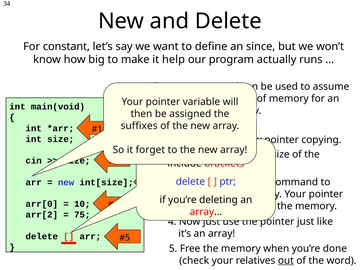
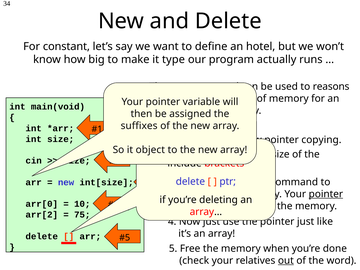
since: since -> hotel (261, 46)
help: help -> type (173, 60)
assume: assume -> reasons (331, 86)
it forget: forget -> object (150, 150)
pointer underline: none -> present (326, 194)
